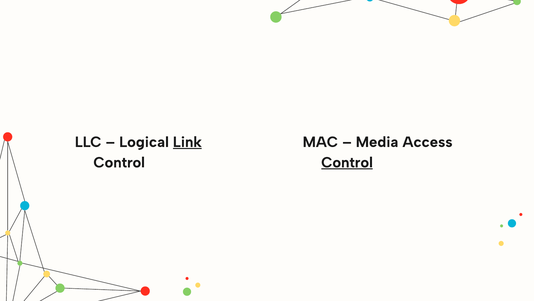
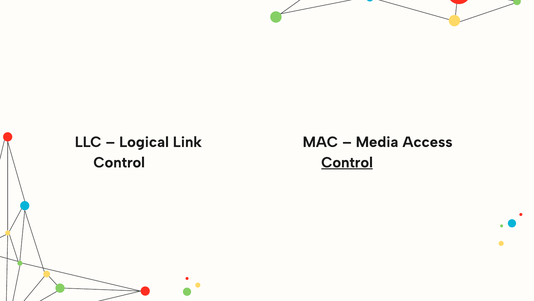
Link underline: present -> none (187, 142)
